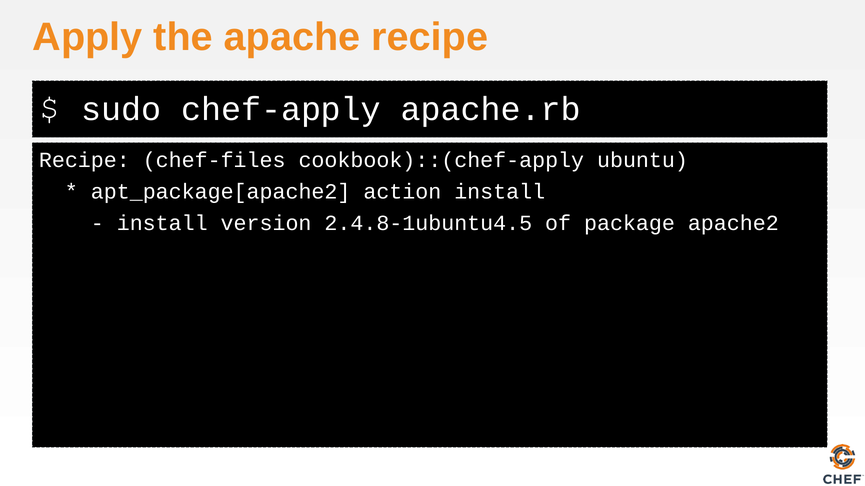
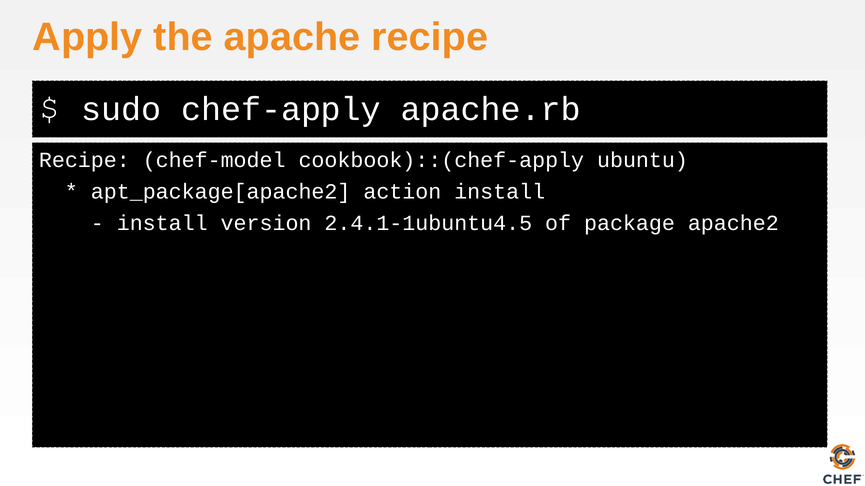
chef-files: chef-files -> chef-model (214, 160)
2.4.8-1ubuntu4.5: 2.4.8-1ubuntu4.5 -> 2.4.1-1ubuntu4.5 (428, 223)
